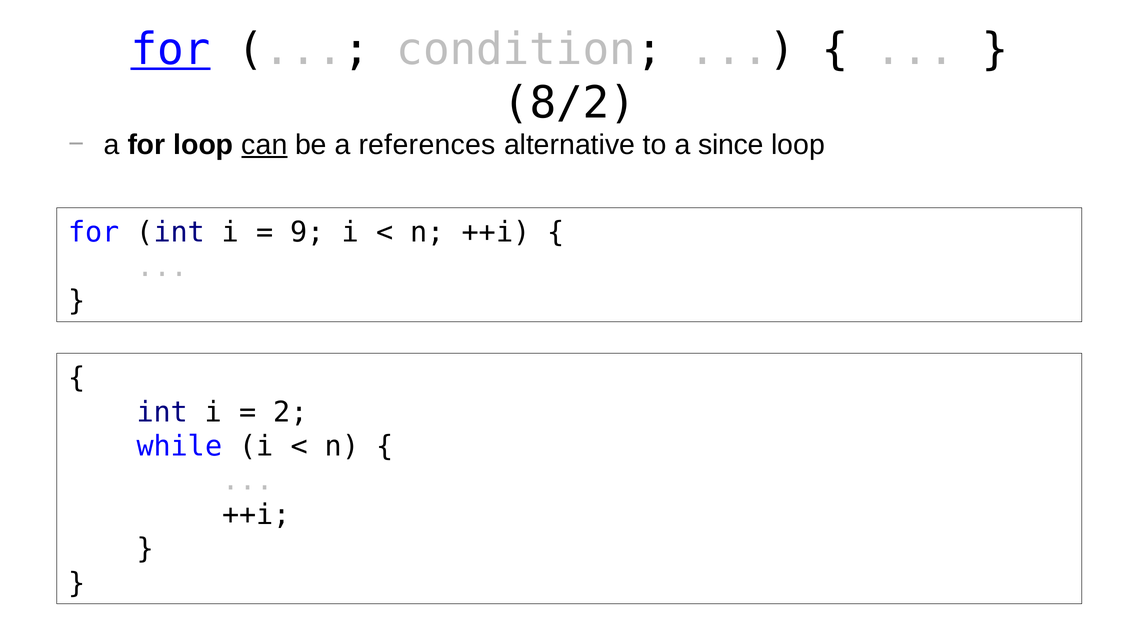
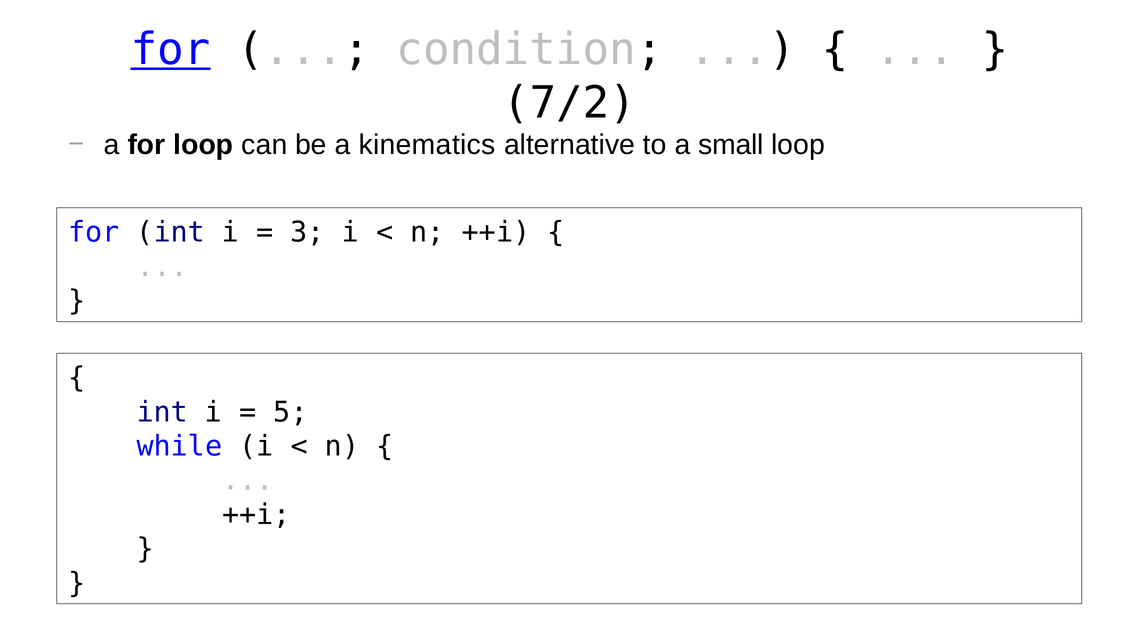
8/2: 8/2 -> 7/2 (570, 103)
can underline: present -> none (264, 145)
references: references -> kinematics (427, 145)
since: since -> small (731, 145)
9: 9 -> 3 (307, 232)
2: 2 -> 5 (291, 412)
